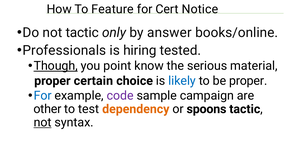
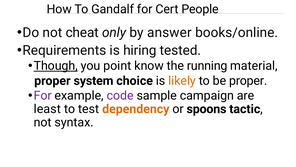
Feature: Feature -> Gandalf (113, 9)
Notice: Notice -> People (200, 9)
not tactic: tactic -> cheat (82, 32)
Professionals: Professionals -> Requirements (64, 50)
serious: serious -> running (207, 66)
certain: certain -> system (93, 81)
likely colour: blue -> orange (182, 81)
For colour: blue -> purple (43, 95)
other: other -> least (47, 109)
not underline: present -> none (43, 122)
